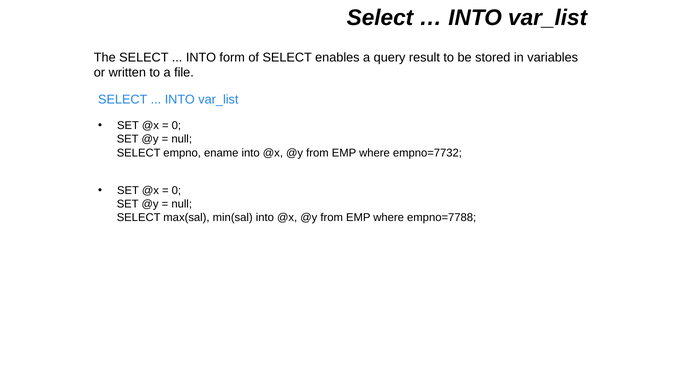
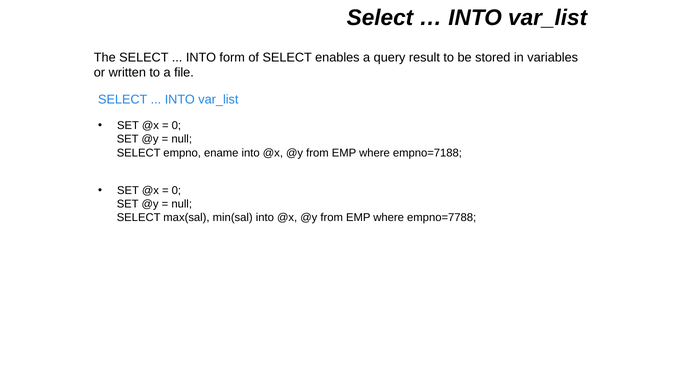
empno=7732: empno=7732 -> empno=7188 (427, 153)
